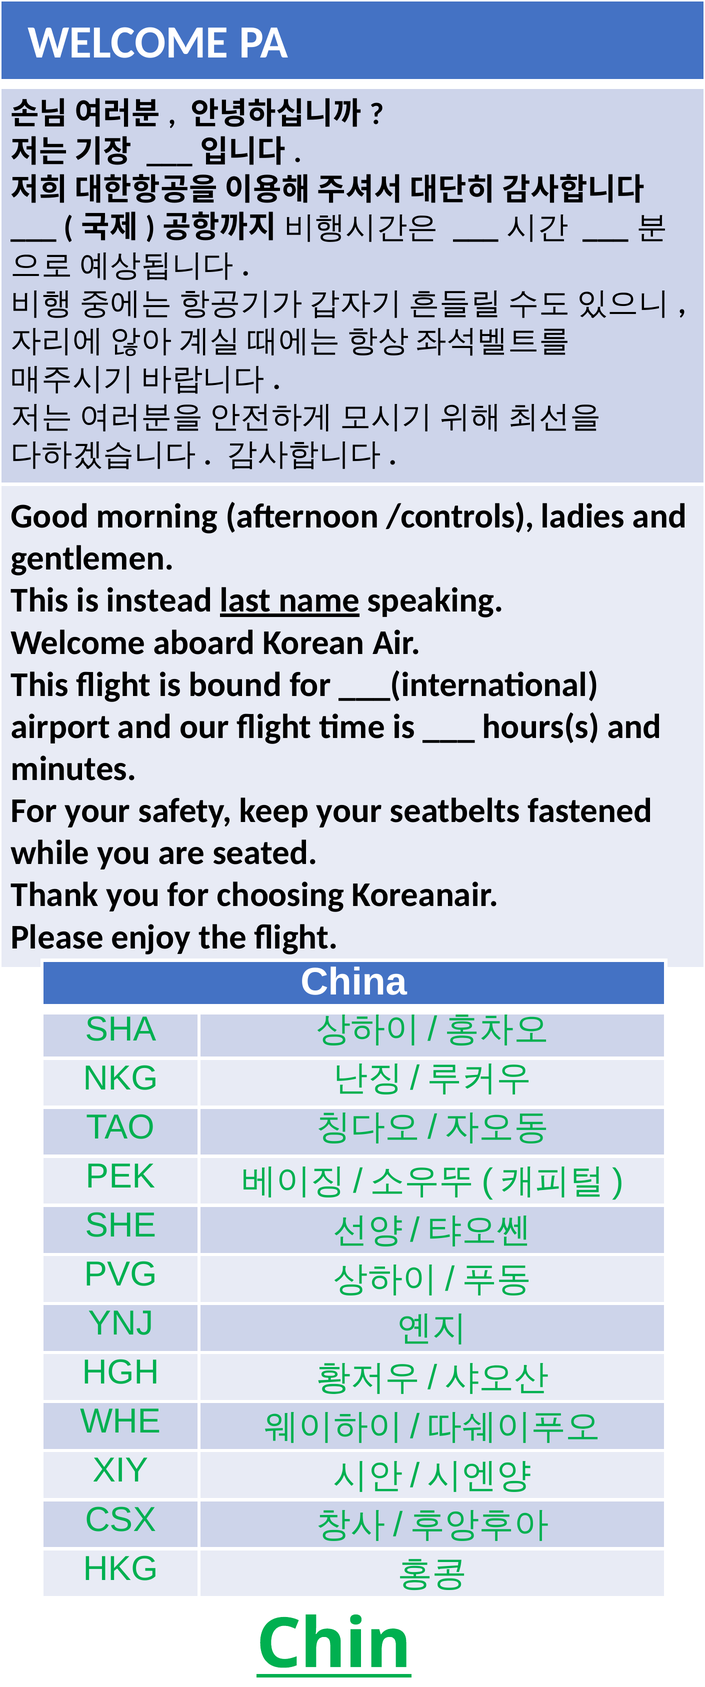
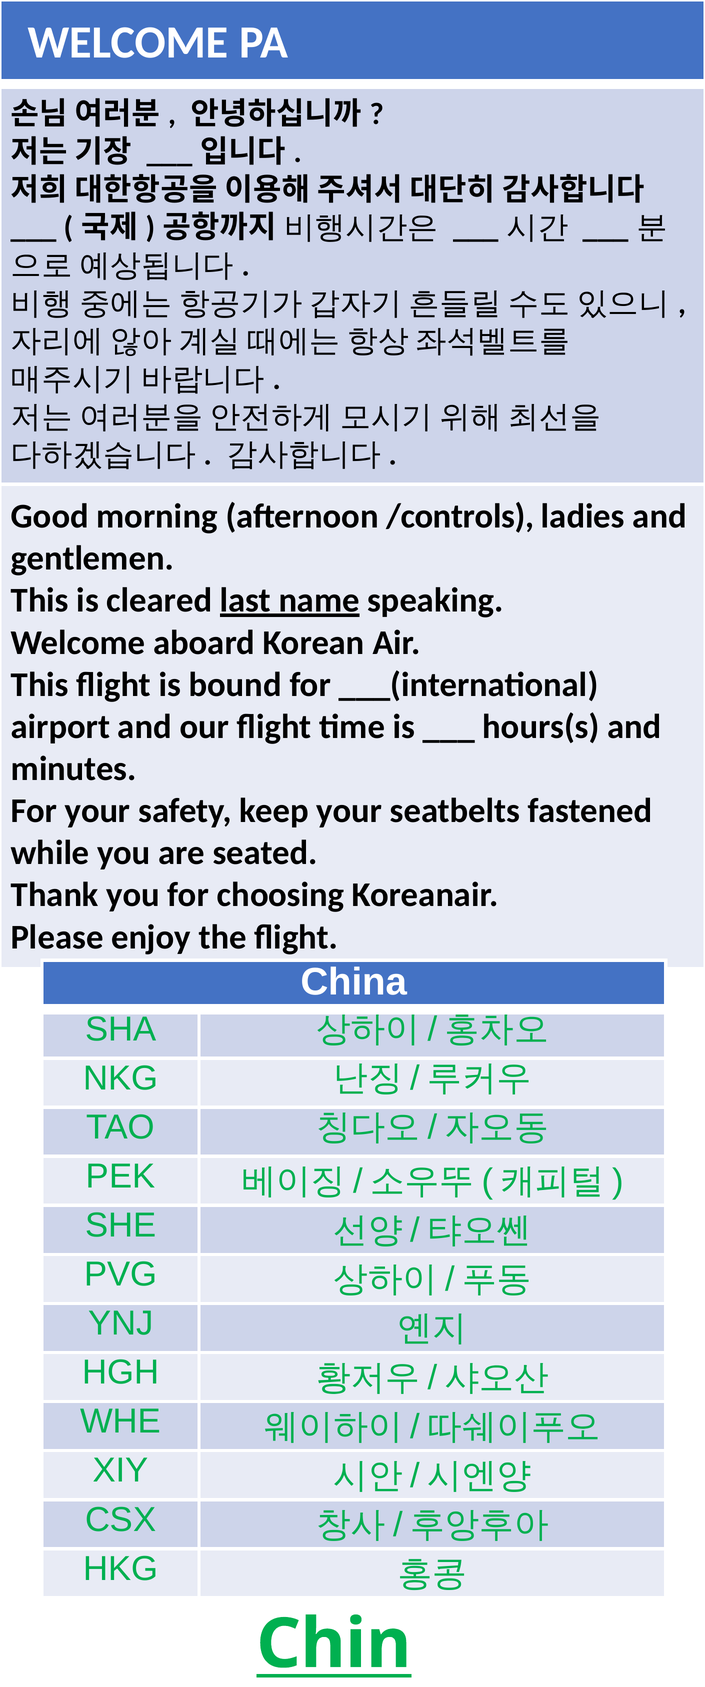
instead: instead -> cleared (159, 600)
